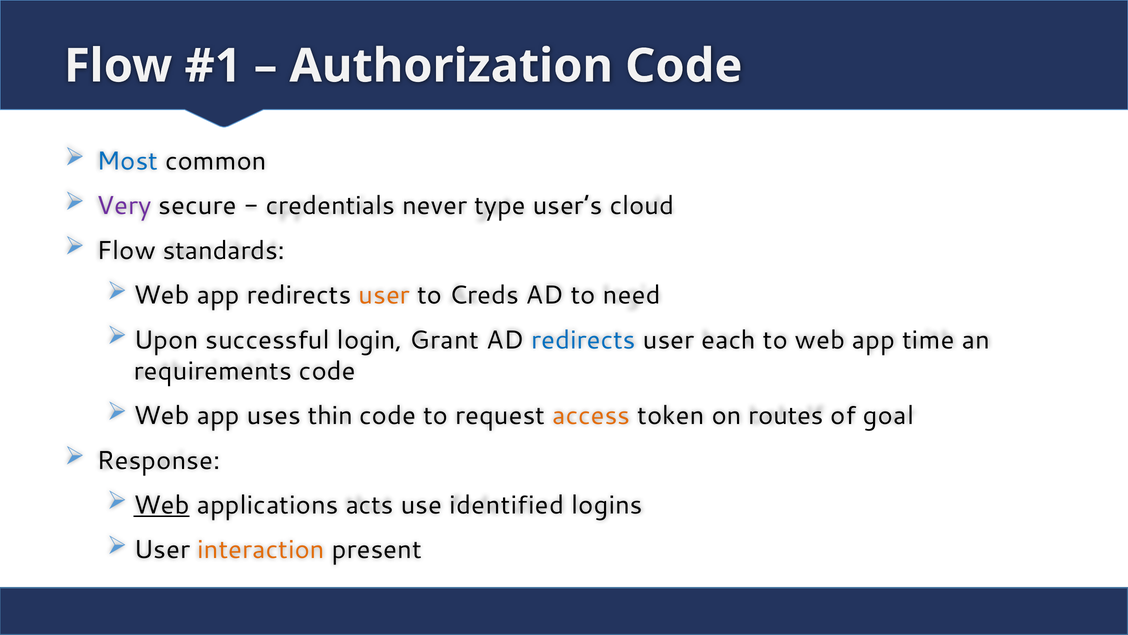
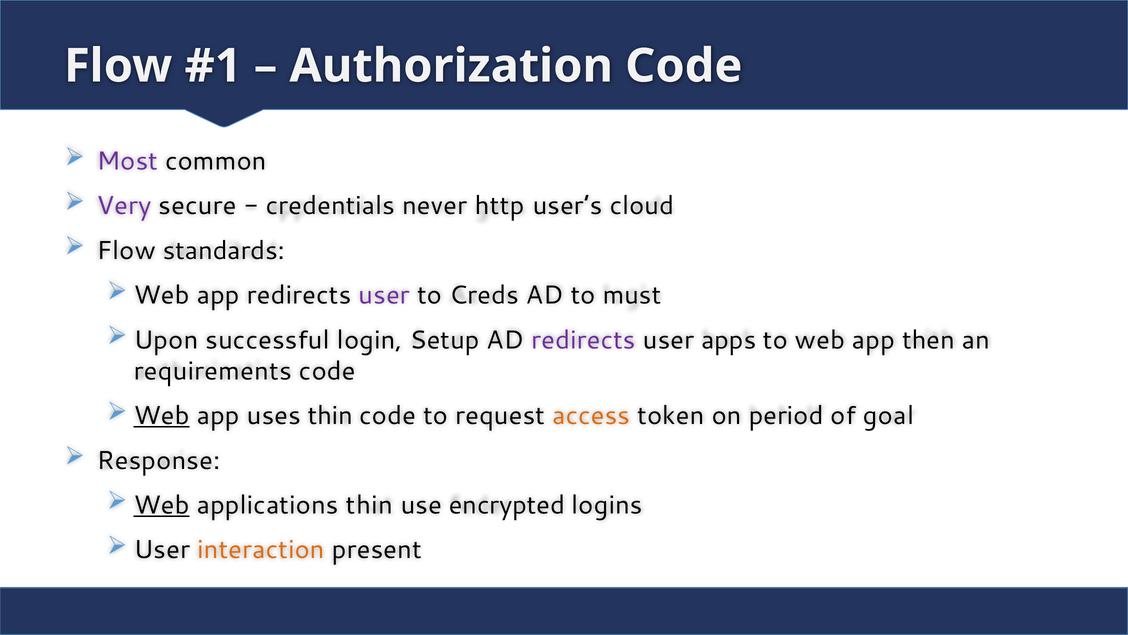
Most colour: blue -> purple (127, 161)
type: type -> http (500, 206)
user colour: orange -> purple (384, 295)
need: need -> must (632, 295)
Grant: Grant -> Setup (445, 340)
redirects colour: blue -> purple (583, 340)
each: each -> apps (729, 340)
time: time -> then (928, 340)
Web underline: none -> present (162, 415)
routes: routes -> period (786, 415)
applications acts: acts -> thin (369, 505)
identified: identified -> encrypted (507, 505)
